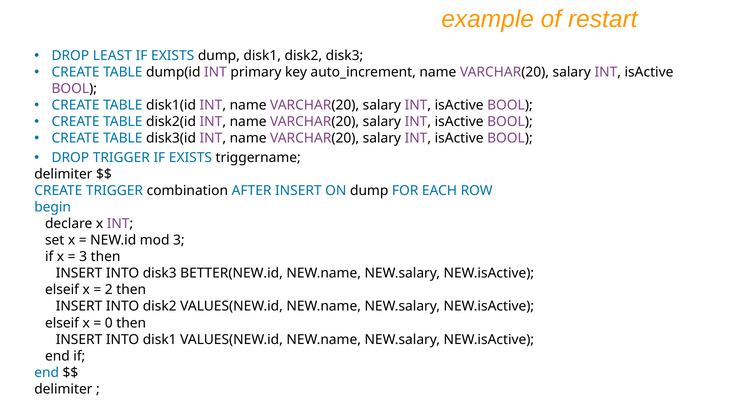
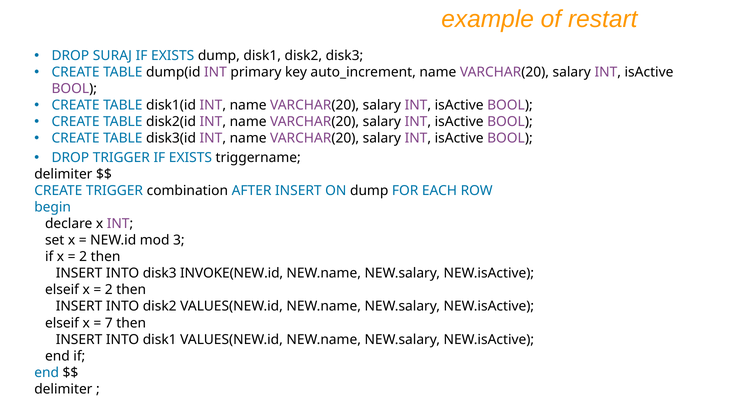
LEAST: LEAST -> SURAJ (112, 56)
3: 3 -> 2 (83, 257)
BETTER(NEW.id: BETTER(NEW.id -> INVOKE(NEW.id (232, 274)
0: 0 -> 7 (109, 323)
